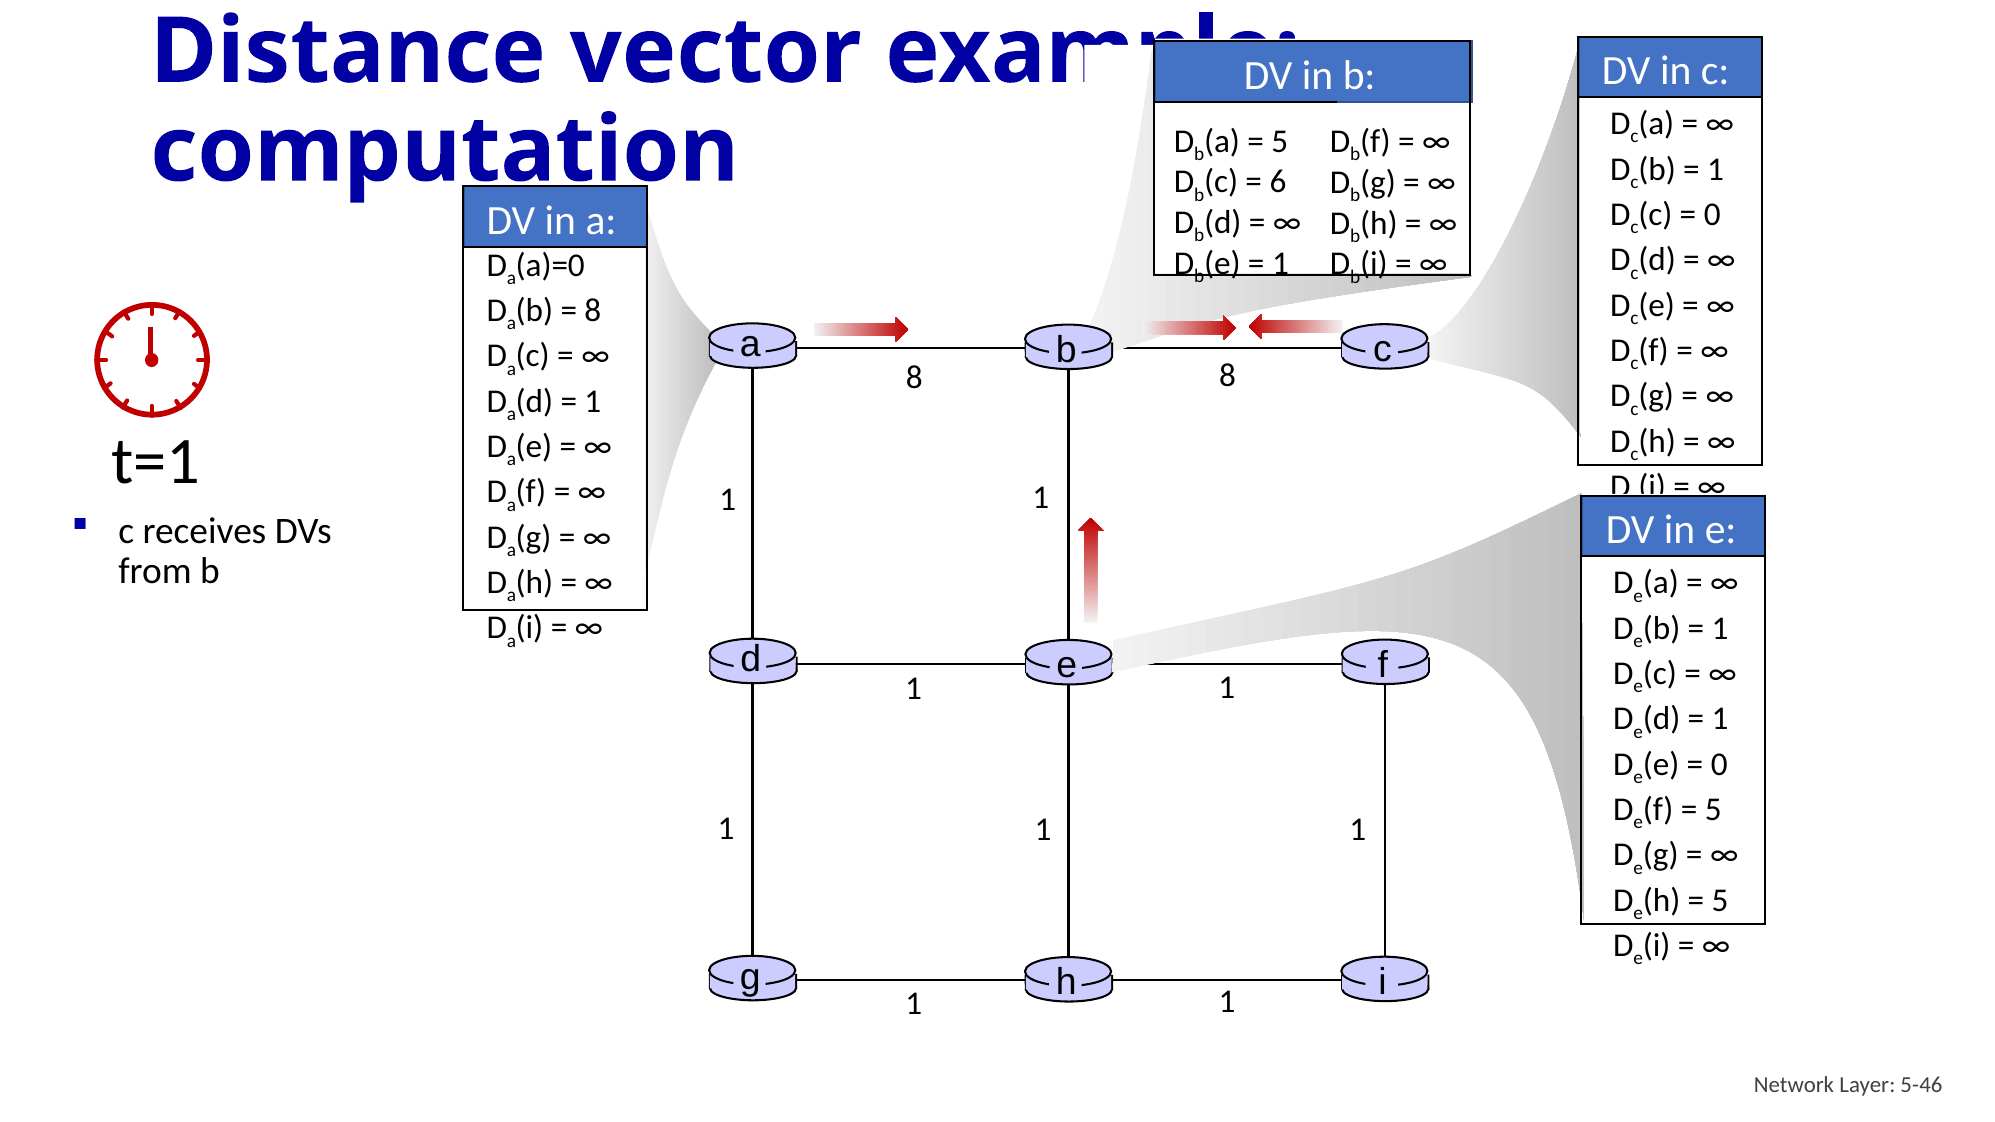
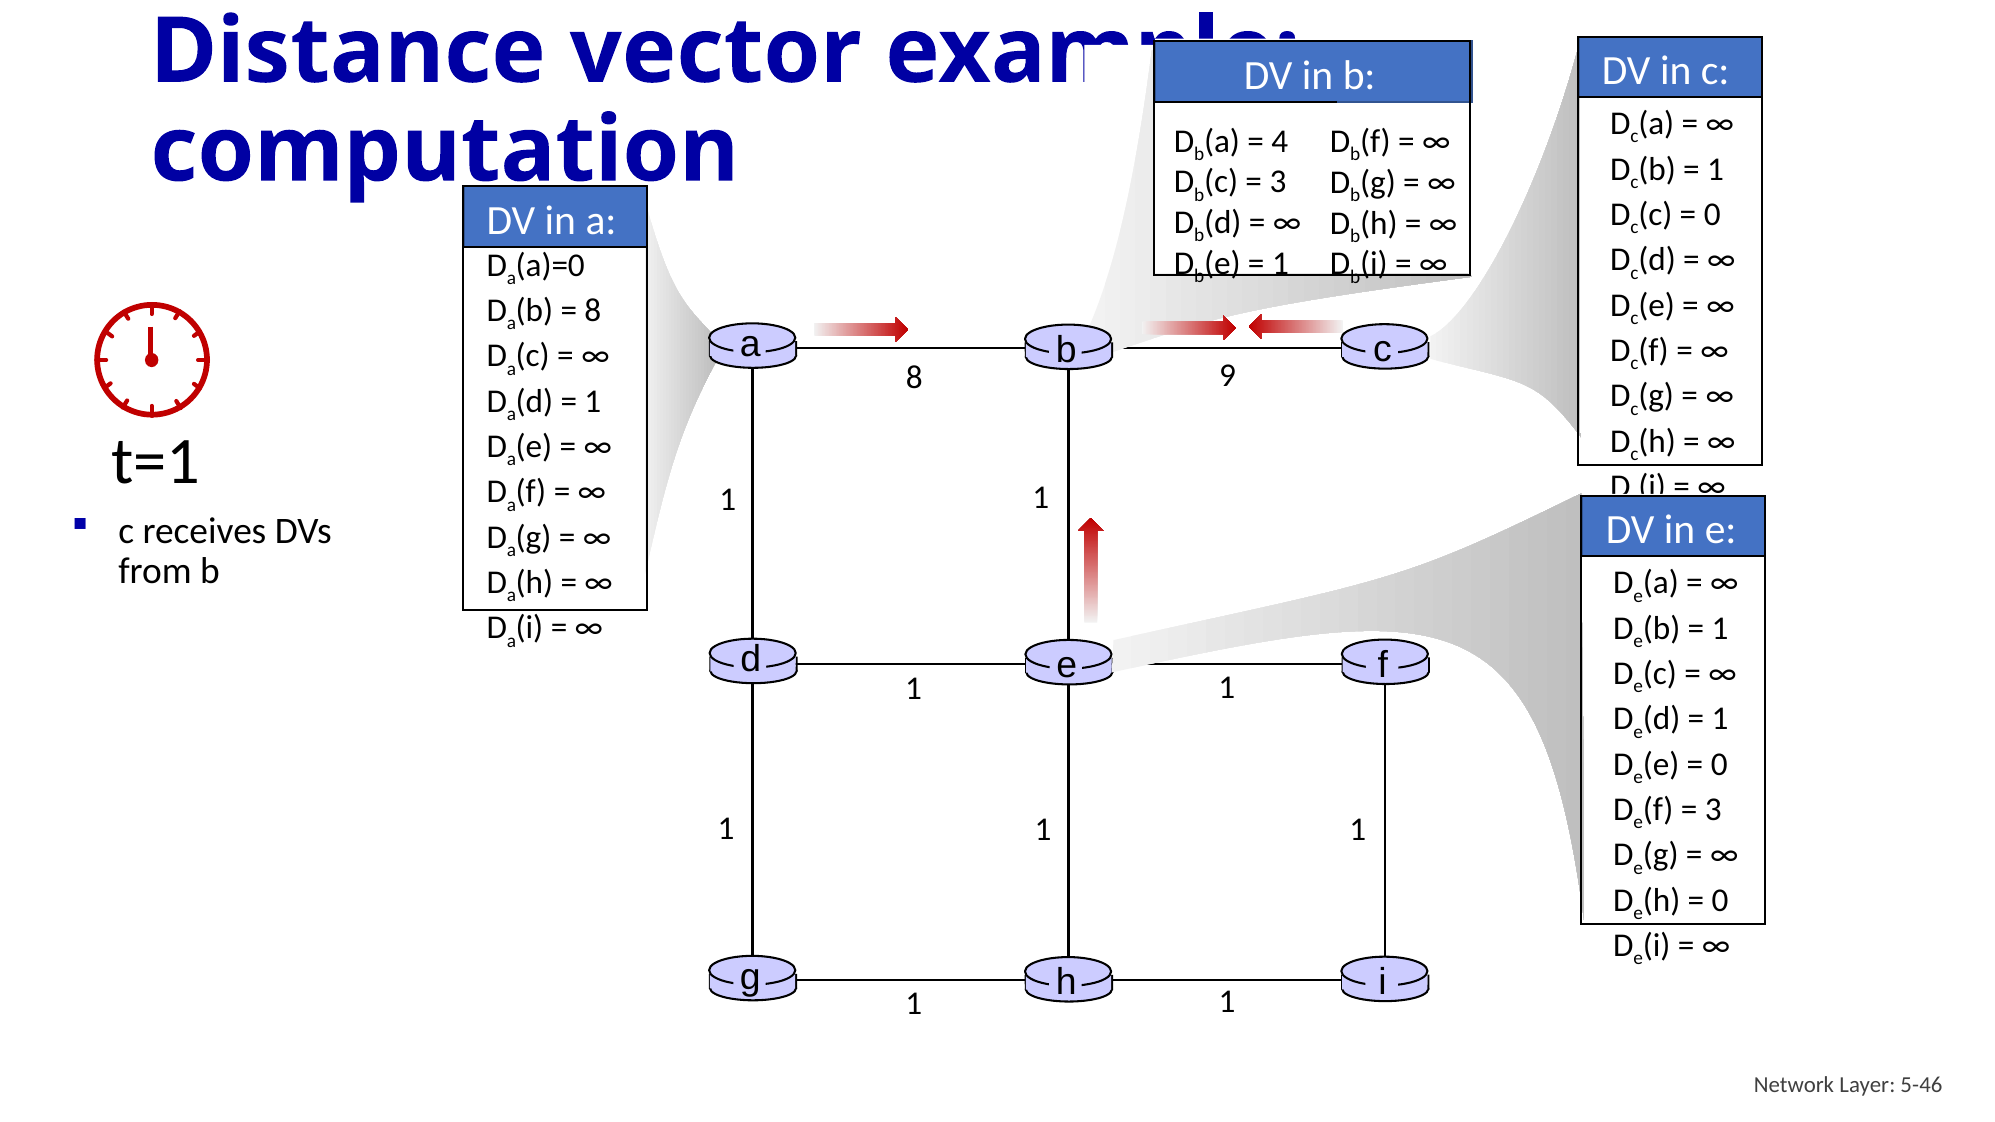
5: 5 -> 4 (1280, 141)
6: 6 -> 3 (1278, 182)
8 8: 8 -> 9 (1227, 376)
5: 5 -> 3 (1713, 810)
5: 5 -> 0 (1720, 900)
